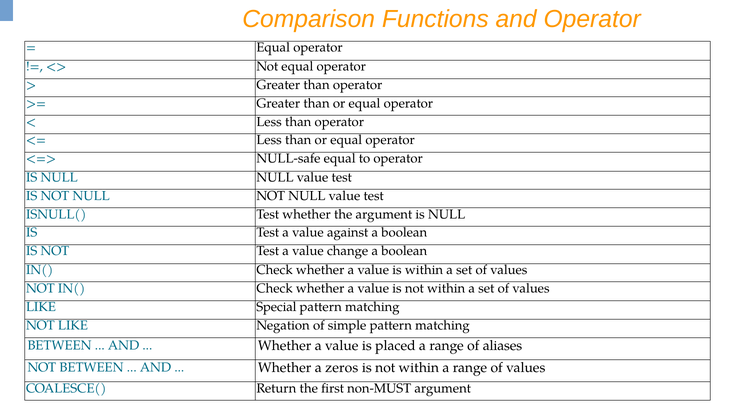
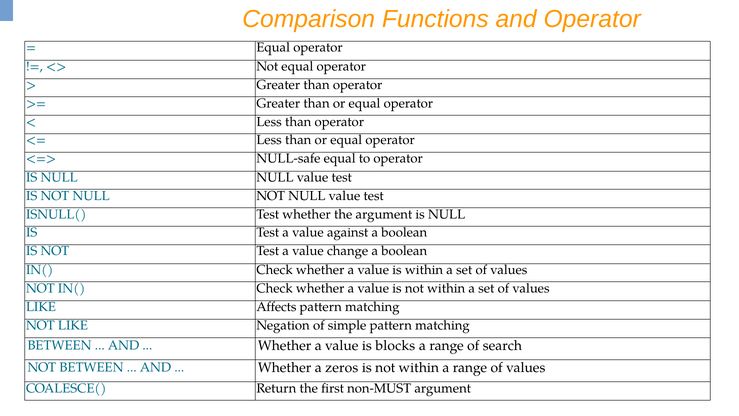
Special: Special -> Affects (276, 307)
placed: placed -> blocks (395, 345)
aliases: aliases -> search (502, 345)
